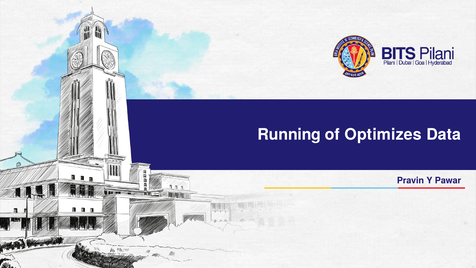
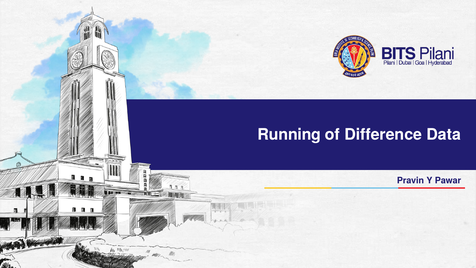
Optimizes: Optimizes -> Difference (383, 134)
